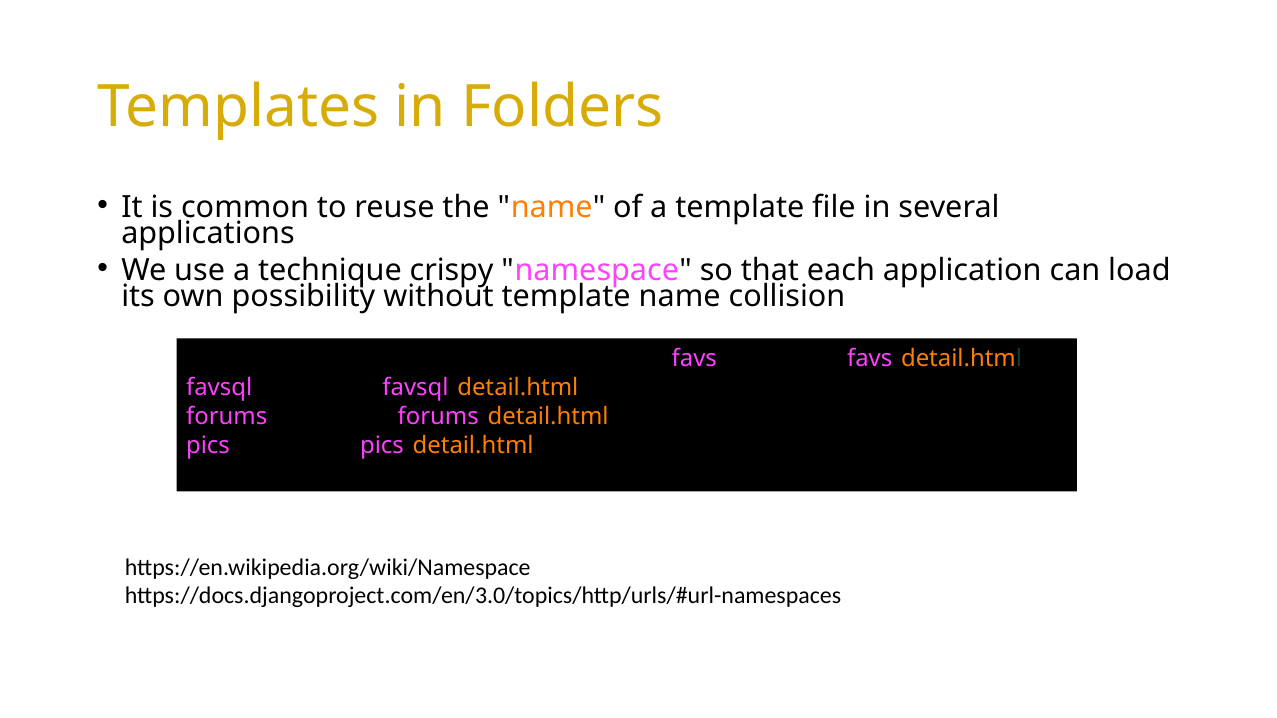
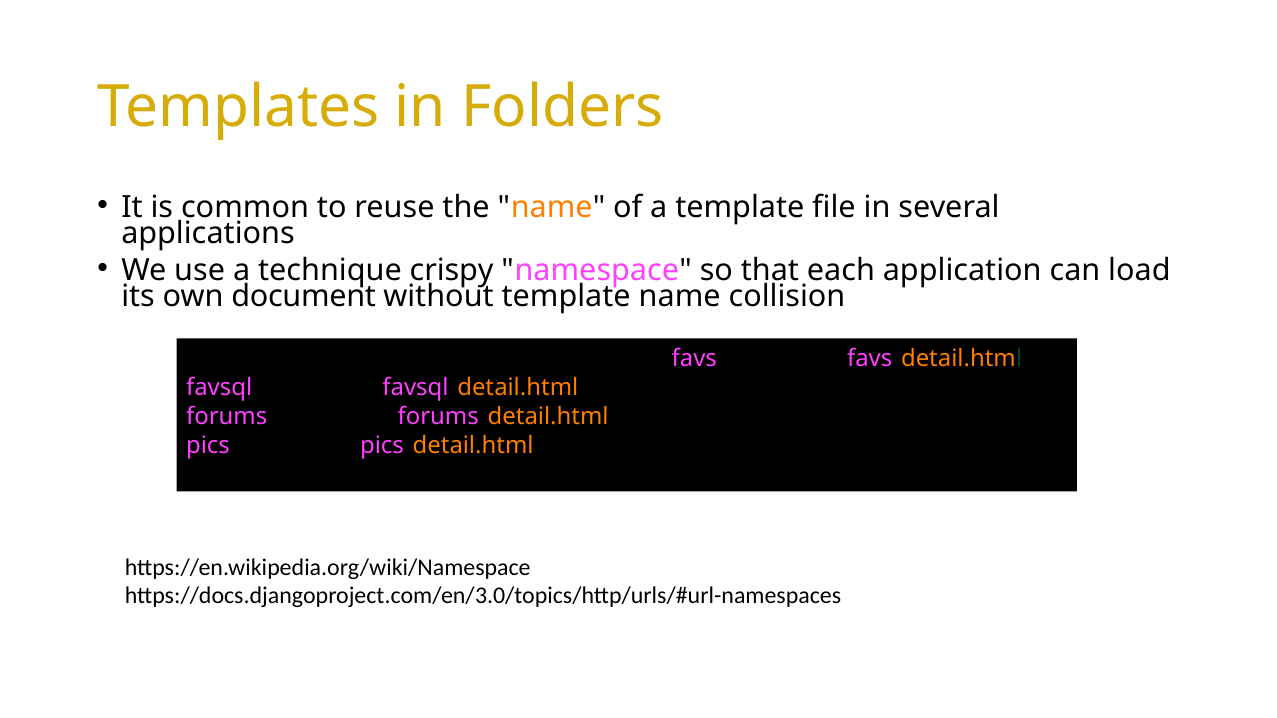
possibility: possibility -> document (304, 297)
